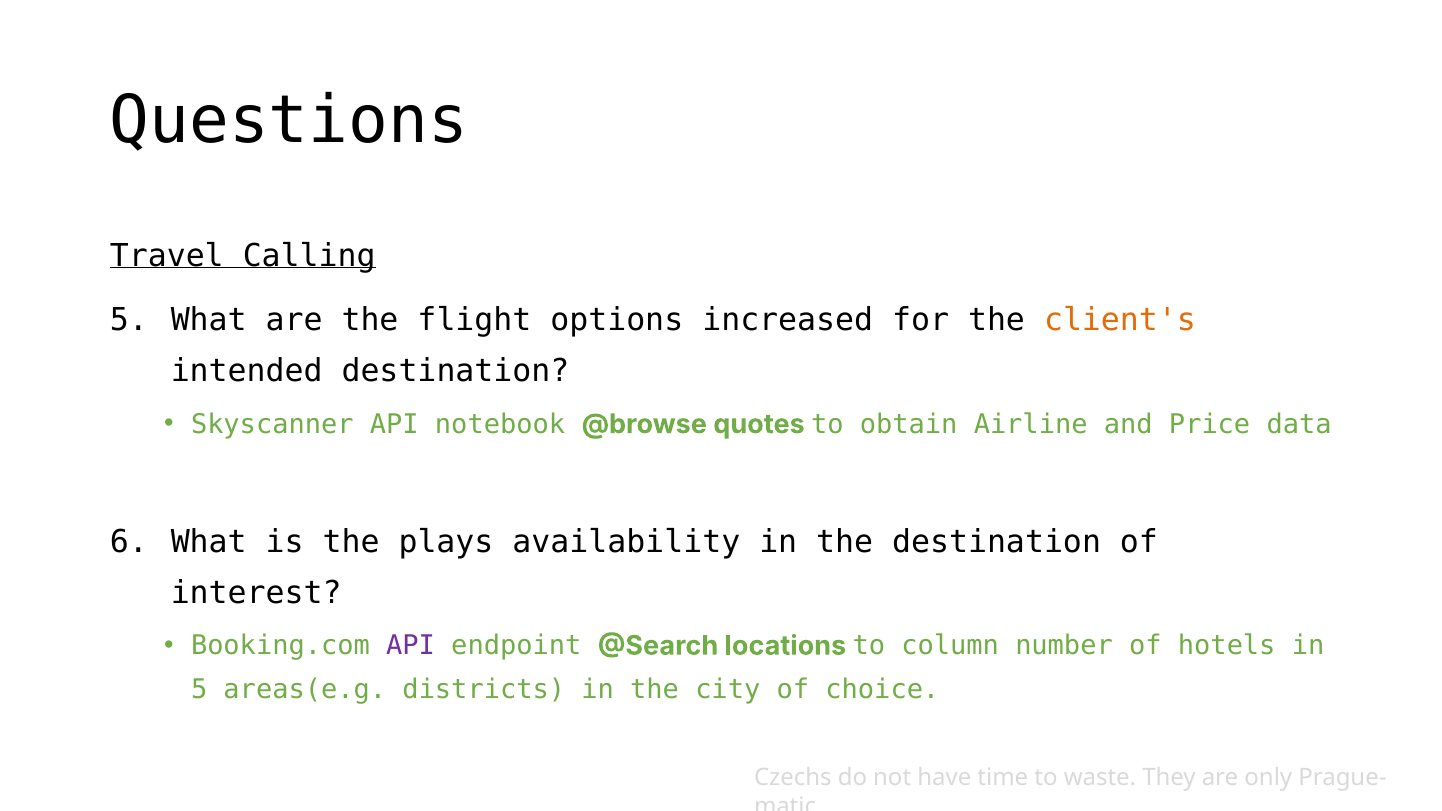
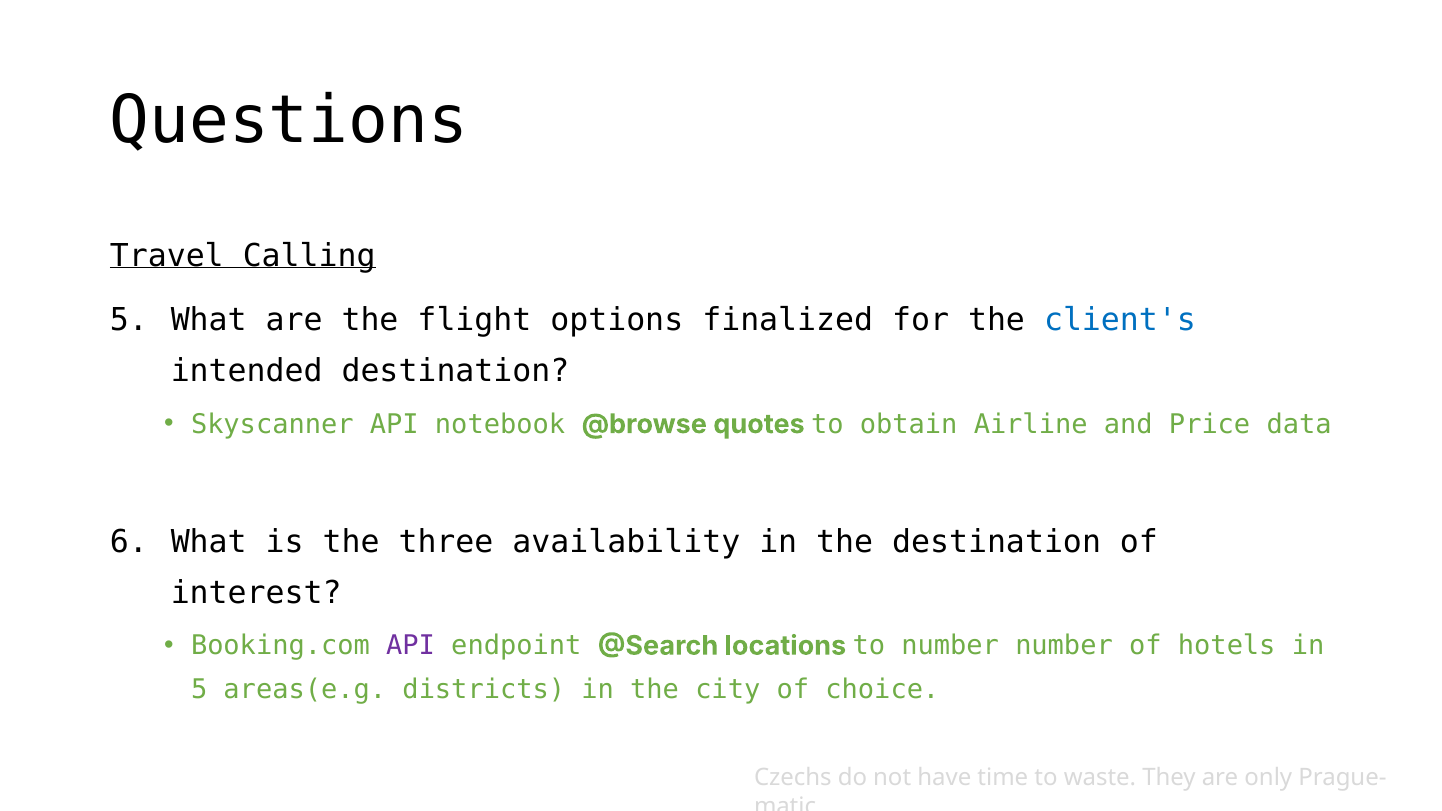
increased: increased -> finalized (788, 320)
client's colour: orange -> blue (1120, 320)
plays: plays -> three (446, 542)
to column: column -> number (950, 646)
